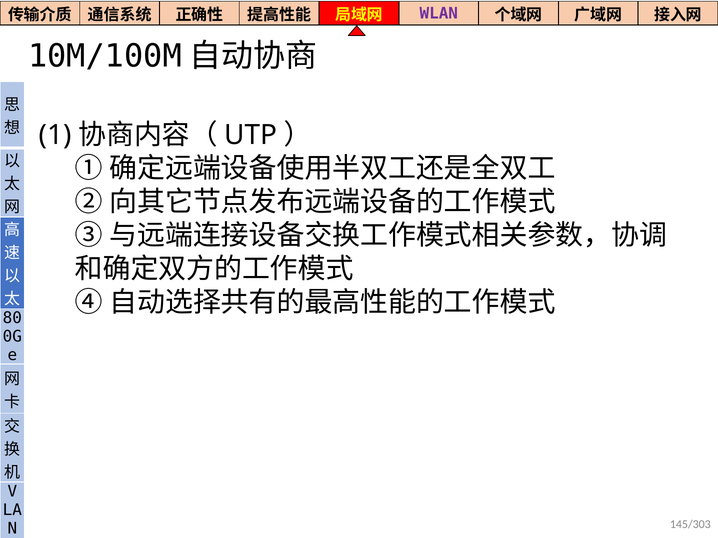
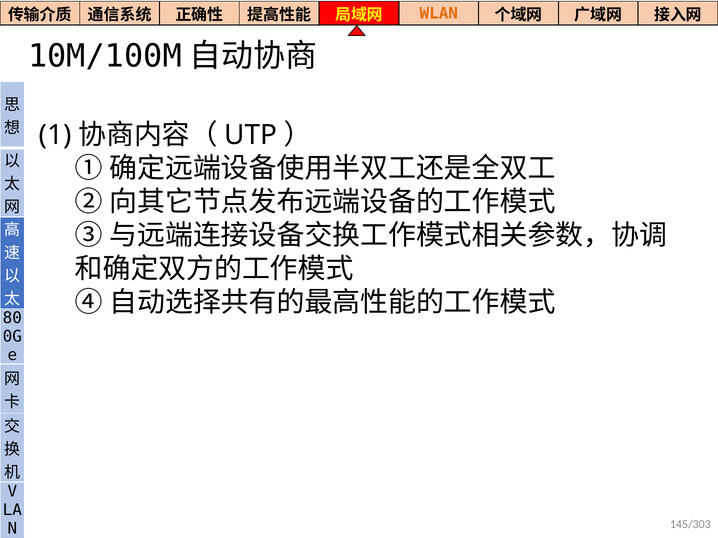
WLAN colour: purple -> orange (439, 13)
